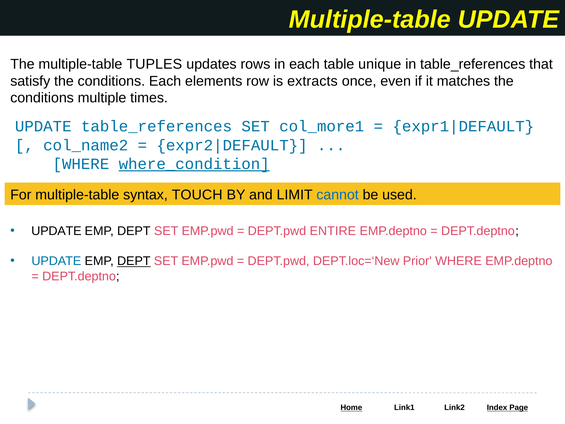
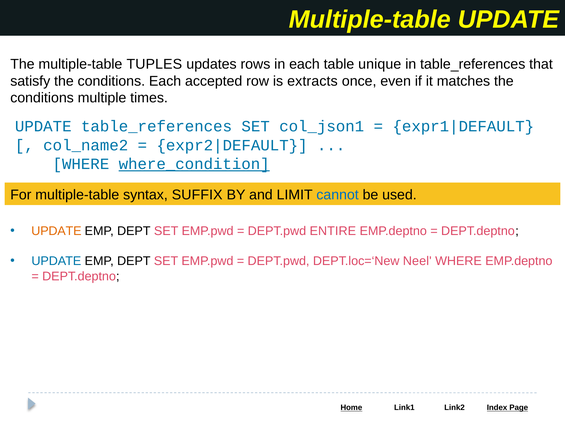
elements: elements -> accepted (214, 81)
col_more1: col_more1 -> col_json1 (322, 126)
TOUCH: TOUCH -> SUFFIX (197, 195)
UPDATE colour: black -> orange (56, 231)
DEPT underline: present -> none (134, 261)
Prior: Prior -> Neel (417, 261)
